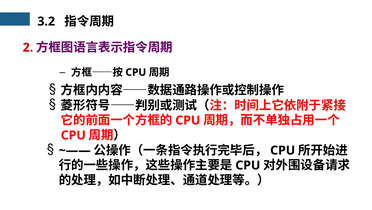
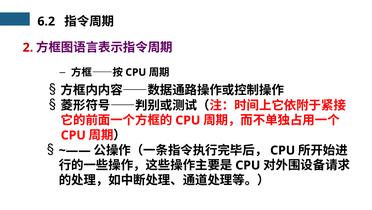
3.2: 3.2 -> 6.2 (46, 21)
